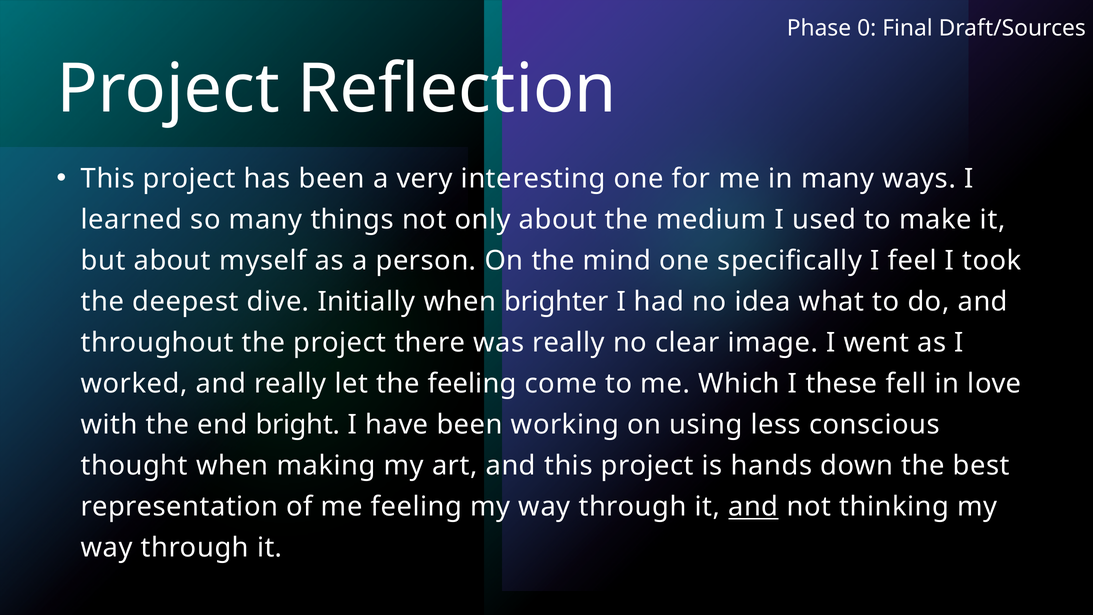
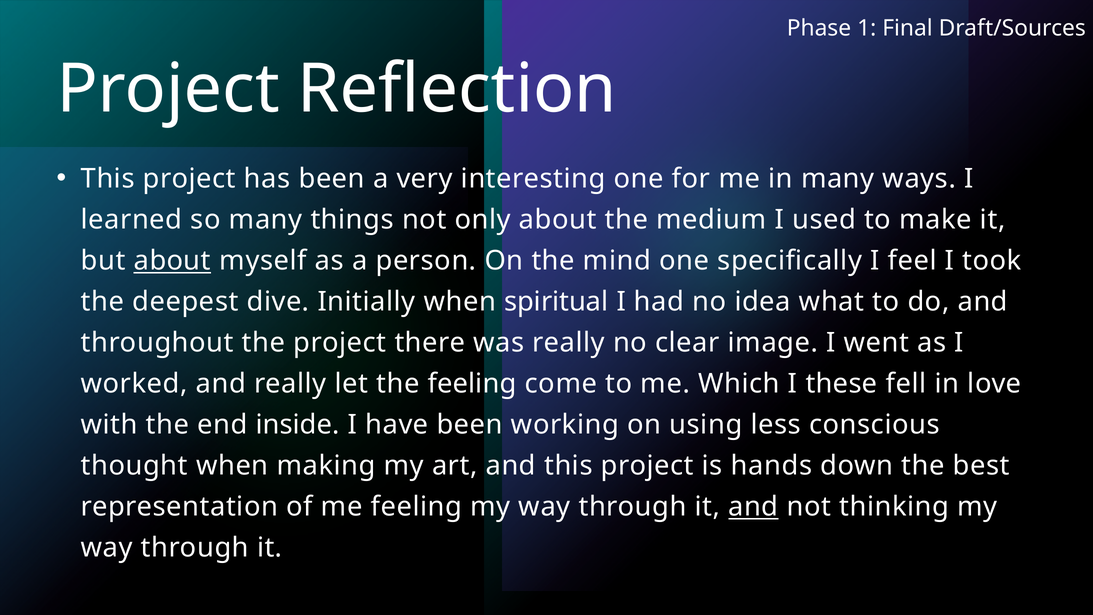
0: 0 -> 1 (867, 28)
about underline: none -> present (172, 261)
brighter: brighter -> spiritual (556, 302)
bright: bright -> inside (298, 425)
